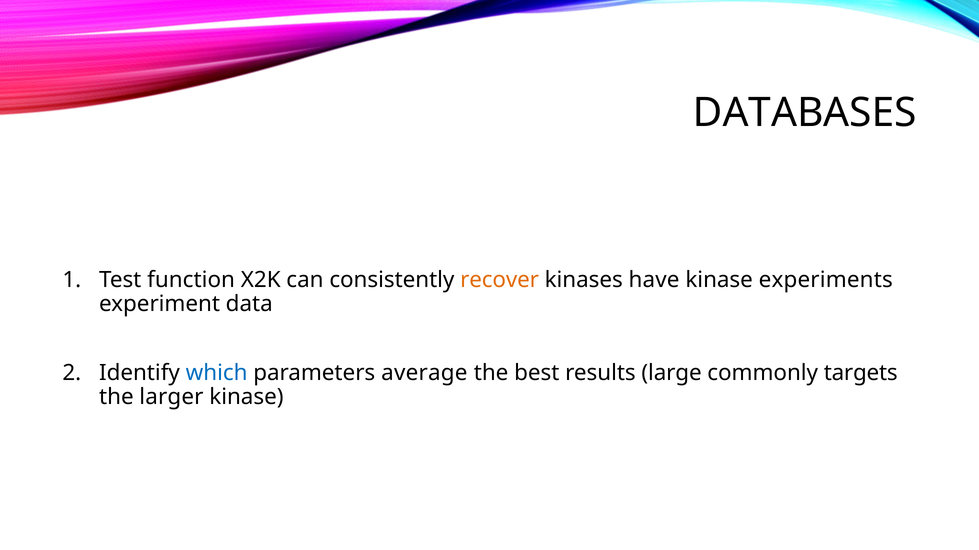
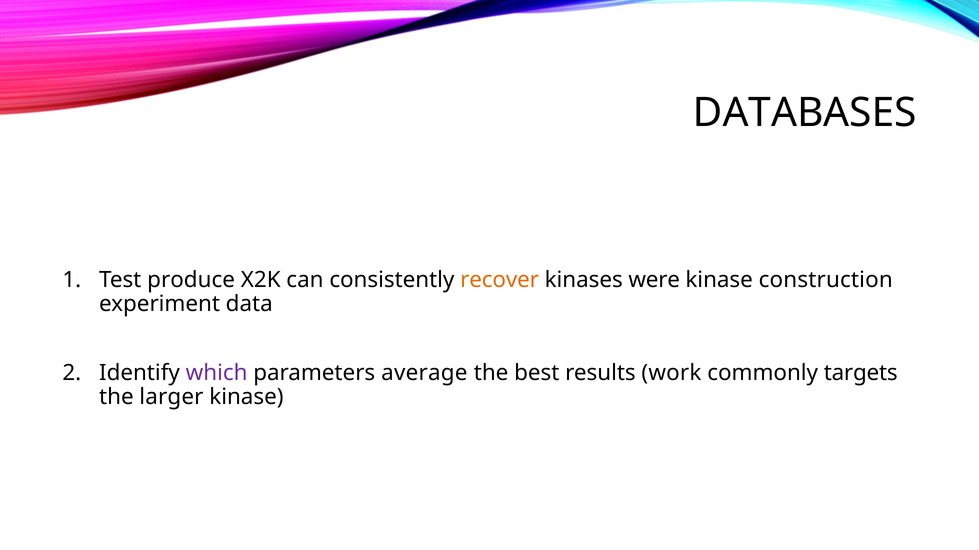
function: function -> produce (191, 280)
have: have -> were (654, 280)
experiments: experiments -> construction (826, 280)
which colour: blue -> purple (217, 373)
large: large -> work (671, 373)
